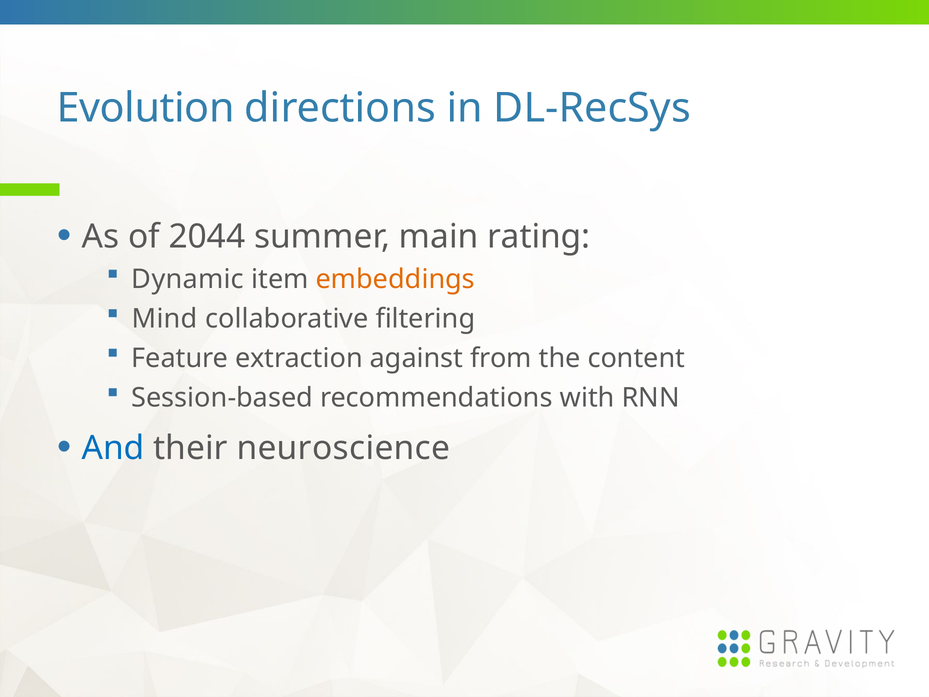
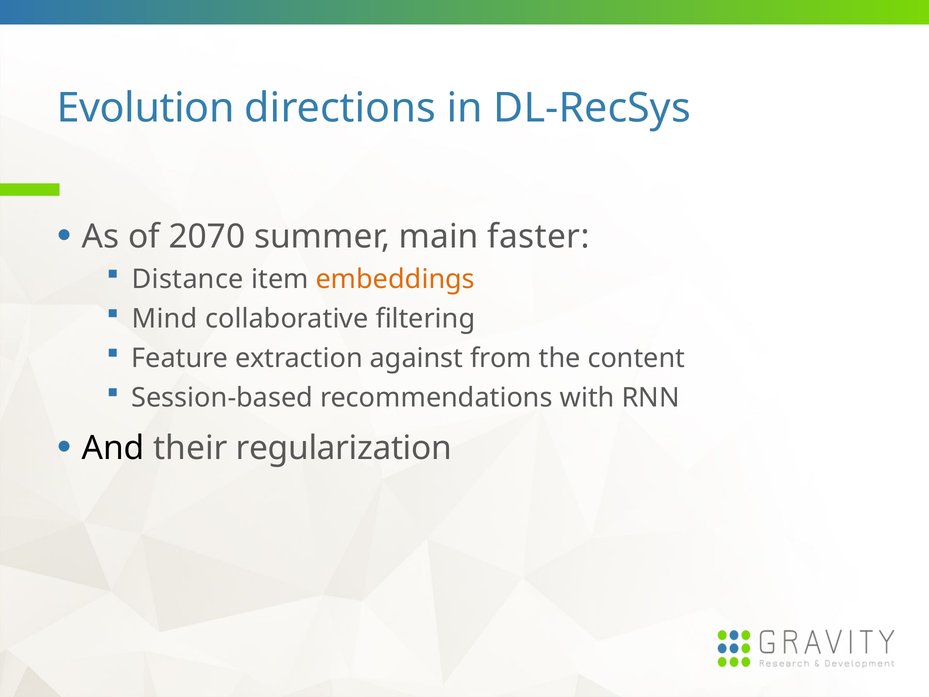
2044: 2044 -> 2070 (207, 237)
rating: rating -> faster (539, 237)
Dynamic: Dynamic -> Distance (188, 279)
And colour: blue -> black (113, 448)
neuroscience: neuroscience -> regularization (344, 448)
